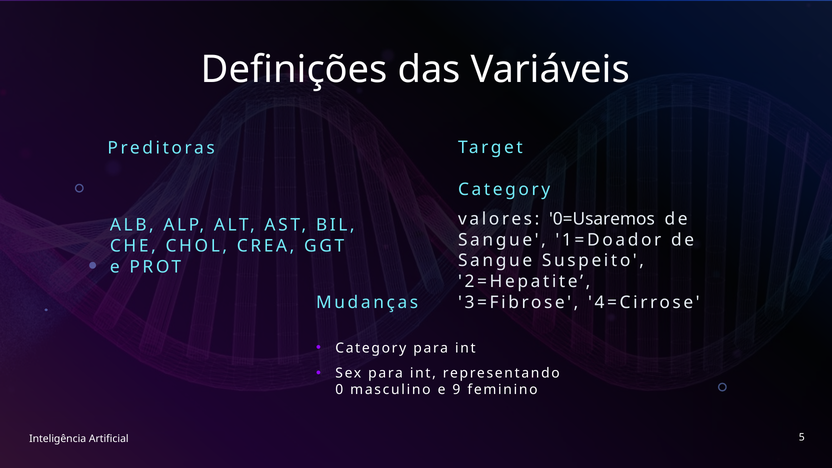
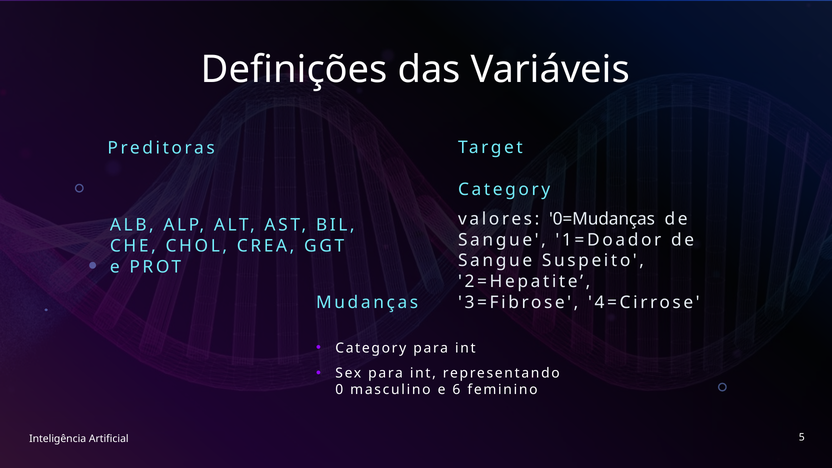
0=Usaremos: 0=Usaremos -> 0=Mudanças (602, 219)
9: 9 -> 6 (456, 390)
